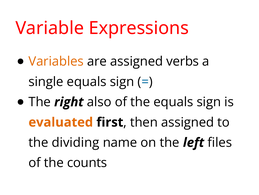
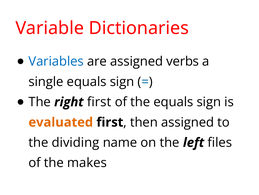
Expressions: Expressions -> Dictionaries (139, 28)
Variables colour: orange -> blue (56, 61)
right also: also -> first (99, 102)
counts: counts -> makes (87, 162)
